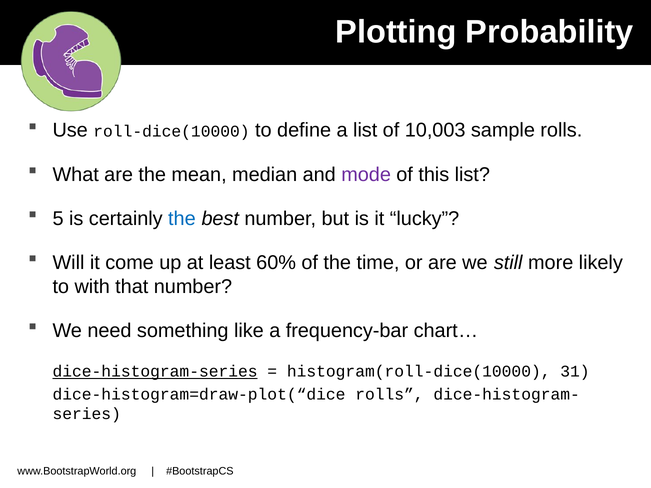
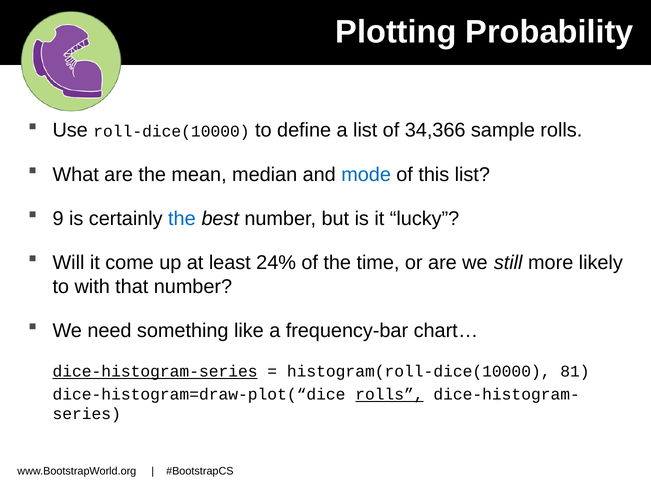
10,003: 10,003 -> 34,366 (435, 130)
mode colour: purple -> blue (366, 175)
5: 5 -> 9 (58, 219)
60%: 60% -> 24% (276, 263)
31: 31 -> 81 (575, 372)
rolls underline: none -> present (389, 395)
